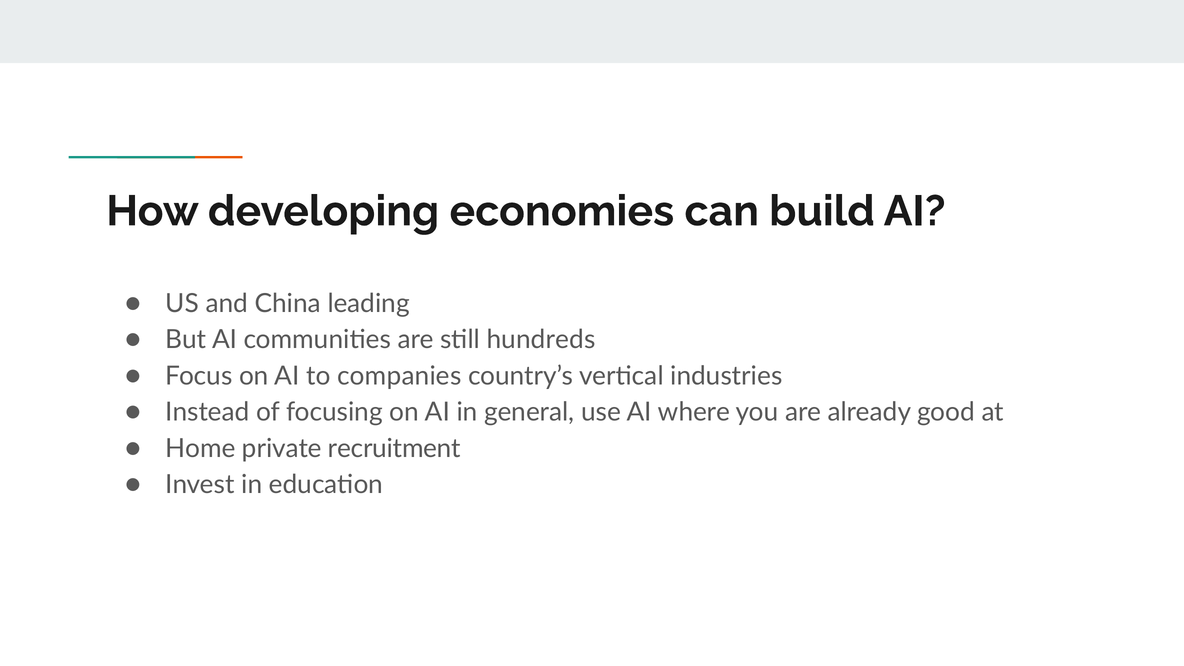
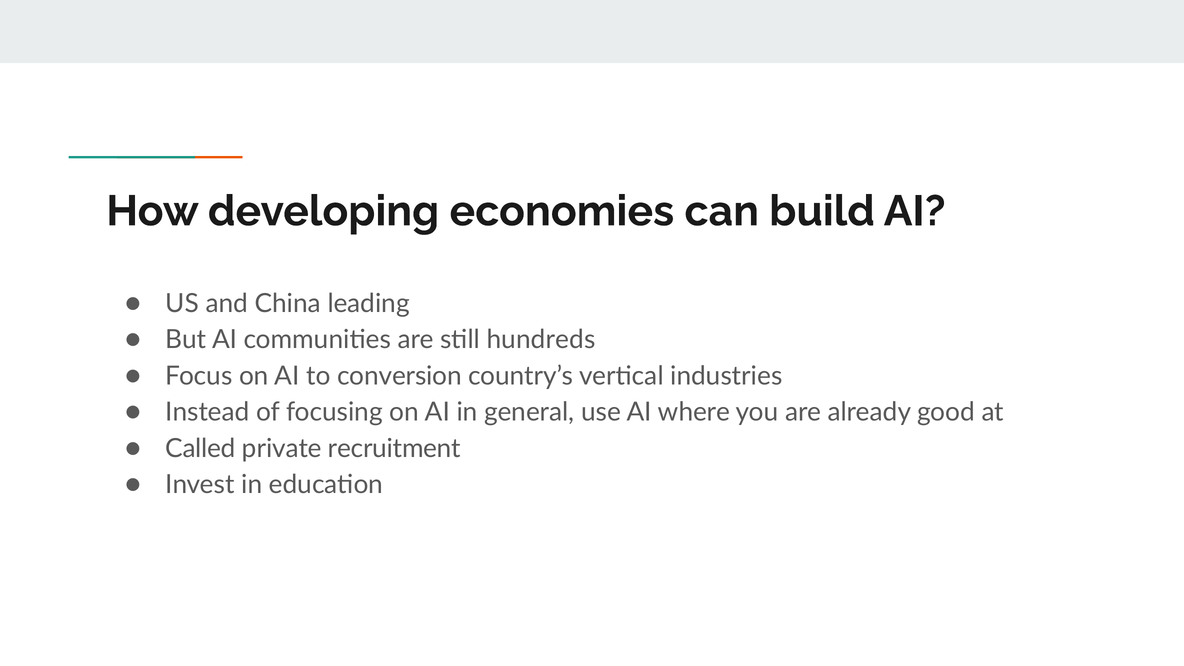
companies: companies -> conversion (399, 376)
Home: Home -> Called (201, 448)
